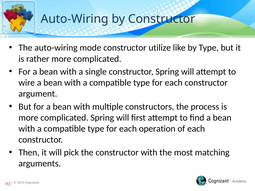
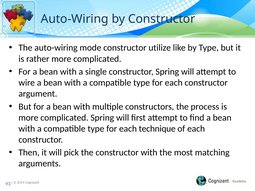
operation: operation -> technique (157, 129)
